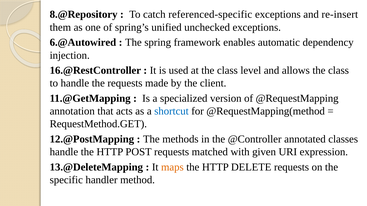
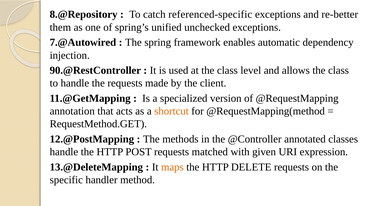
re-insert: re-insert -> re-better (340, 14)
6.@Autowired: 6.@Autowired -> 7.@Autowired (83, 43)
16.@RestController: 16.@RestController -> 90.@RestController (95, 71)
shortcut colour: blue -> orange (171, 111)
